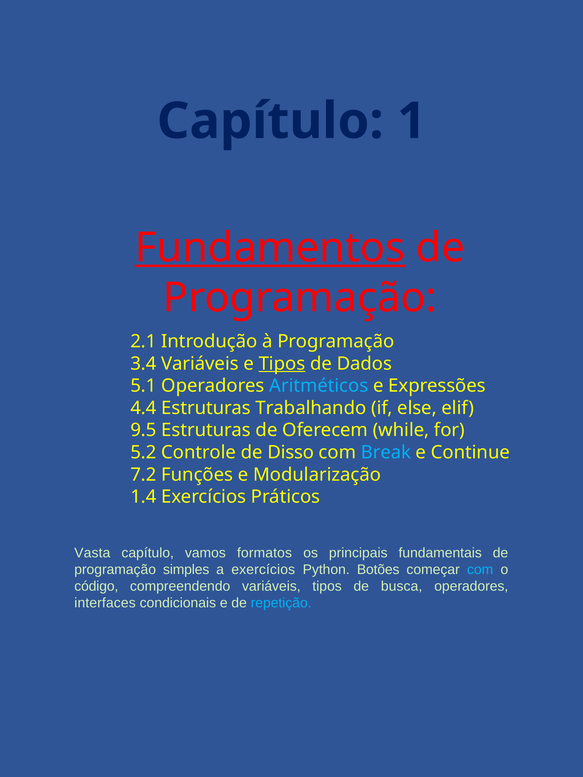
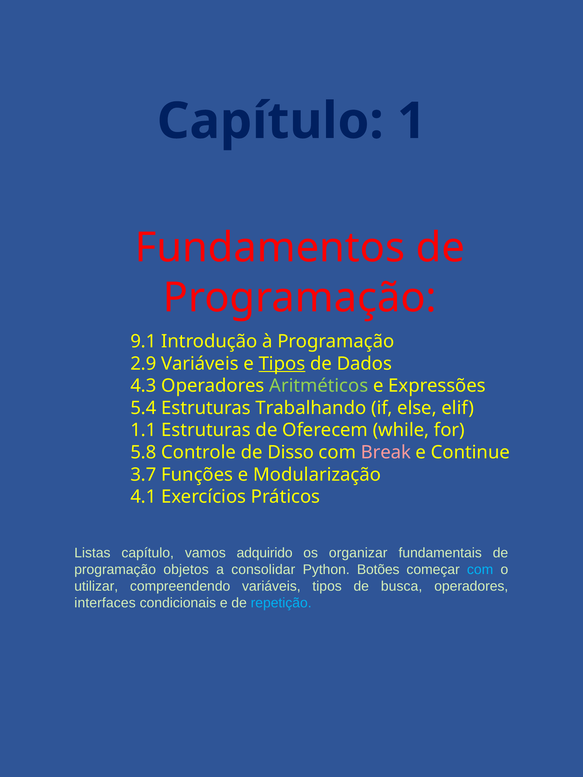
Fundamentos underline: present -> none (270, 248)
2.1: 2.1 -> 9.1 (143, 342)
3.4: 3.4 -> 2.9 (143, 364)
5.1: 5.1 -> 4.3 (143, 386)
Aritméticos colour: light blue -> light green (319, 386)
4.4: 4.4 -> 5.4 (143, 408)
9.5: 9.5 -> 1.1 (143, 430)
5.2: 5.2 -> 5.8 (143, 453)
Break colour: light blue -> pink (386, 453)
7.2: 7.2 -> 3.7 (143, 475)
1.4: 1.4 -> 4.1 (143, 497)
Vasta: Vasta -> Listas (92, 553)
formatos: formatos -> adquirido (265, 553)
principais: principais -> organizar (358, 553)
simples: simples -> objetos (186, 570)
a exercícios: exercícios -> consolidar (263, 570)
código: código -> utilizar (96, 586)
